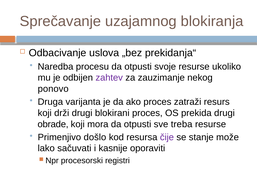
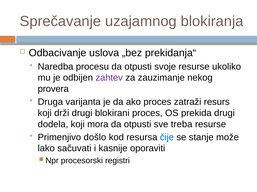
ponovo: ponovo -> provera (53, 89)
obrade: obrade -> dodela (53, 125)
čije colour: purple -> blue (167, 138)
